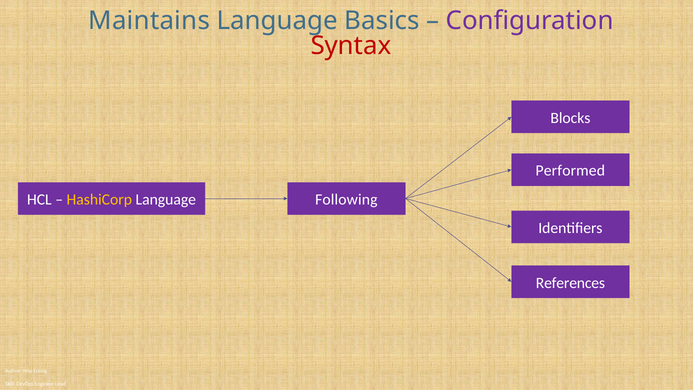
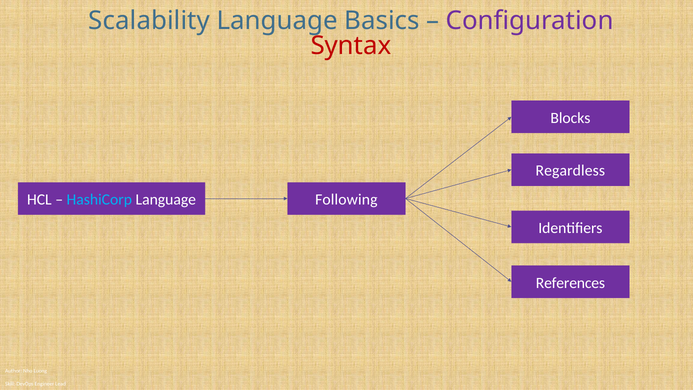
Maintains: Maintains -> Scalability (149, 21)
Performed: Performed -> Regardless (570, 171)
HashiCorp colour: yellow -> light blue (99, 200)
